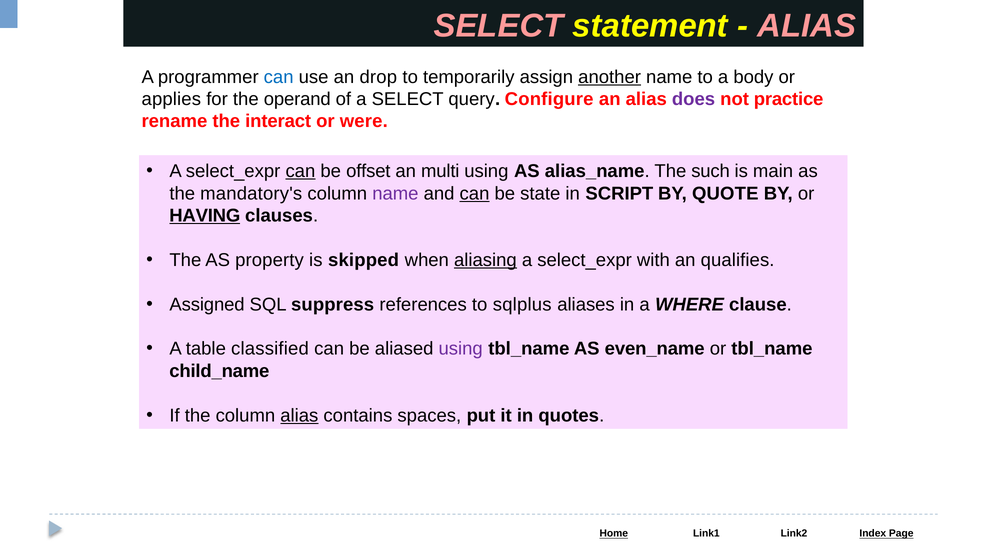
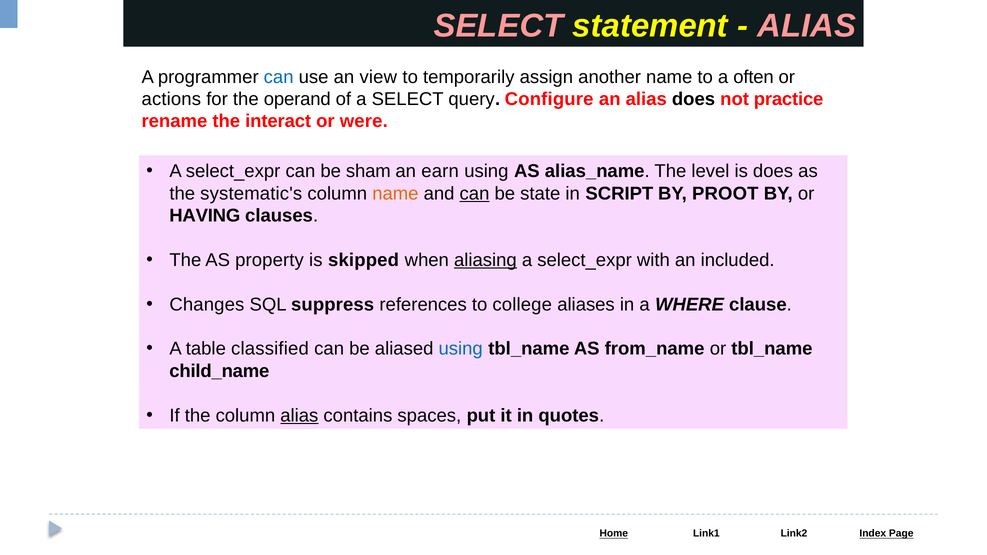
drop: drop -> view (378, 77)
another underline: present -> none (610, 77)
body: body -> often (754, 77)
applies: applies -> actions (171, 99)
does colour: purple -> black (694, 99)
can underline: present -> none (300, 171)
offset: offset -> sham (368, 171)
multi: multi -> earn (440, 171)
such: such -> level (710, 171)
is main: main -> does (773, 171)
mandatory's: mandatory's -> systematic's (251, 193)
name colour: purple -> orange (395, 193)
QUOTE: QUOTE -> PROOT (725, 193)
HAVING underline: present -> none (205, 216)
qualifies: qualifies -> included (738, 260)
Assigned: Assigned -> Changes (207, 305)
sqlplus: sqlplus -> college (522, 305)
using colour: purple -> blue (461, 349)
even_name: even_name -> from_name (655, 349)
